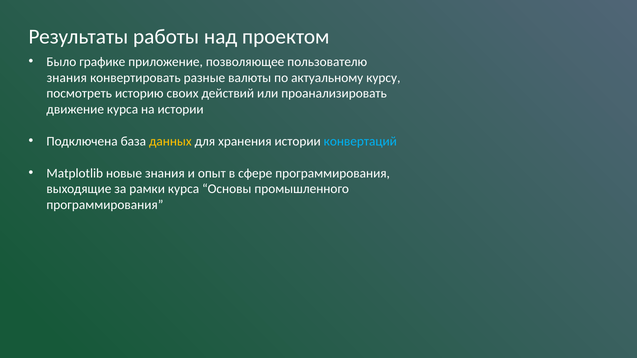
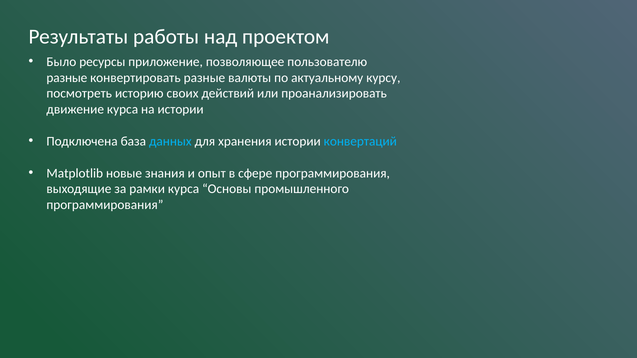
графике: графике -> ресурсы (102, 62)
знания: знания -> разные (67, 78)
данных colour: yellow -> light blue (170, 141)
